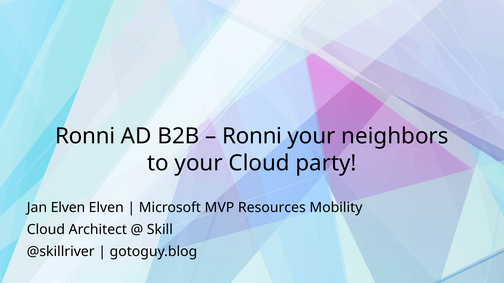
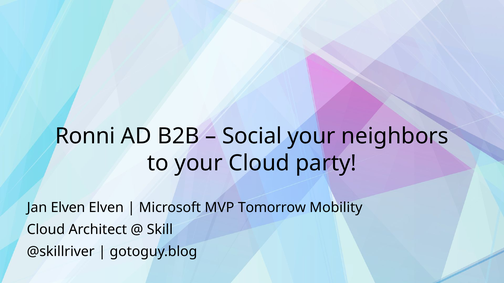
Ronni: Ronni -> Social (252, 136)
Resources: Resources -> Tomorrow (272, 208)
